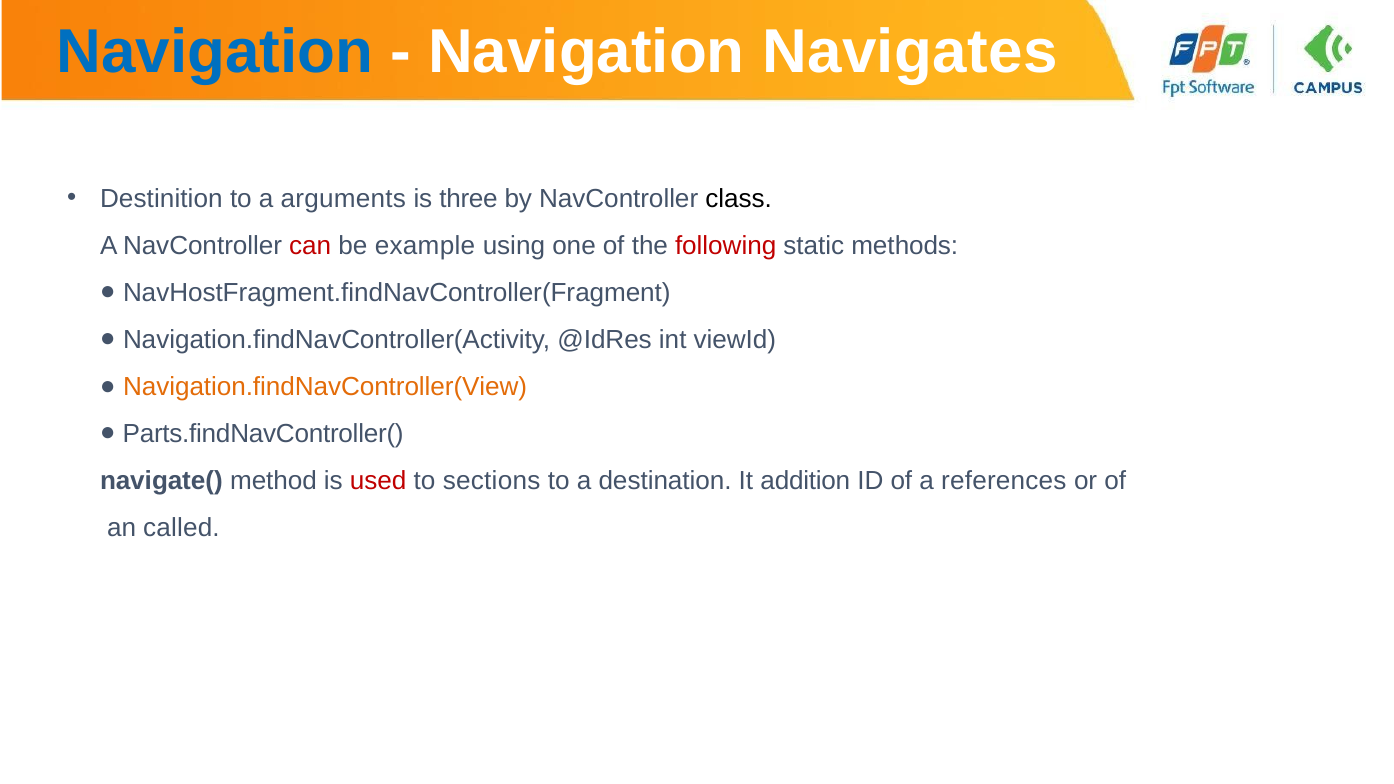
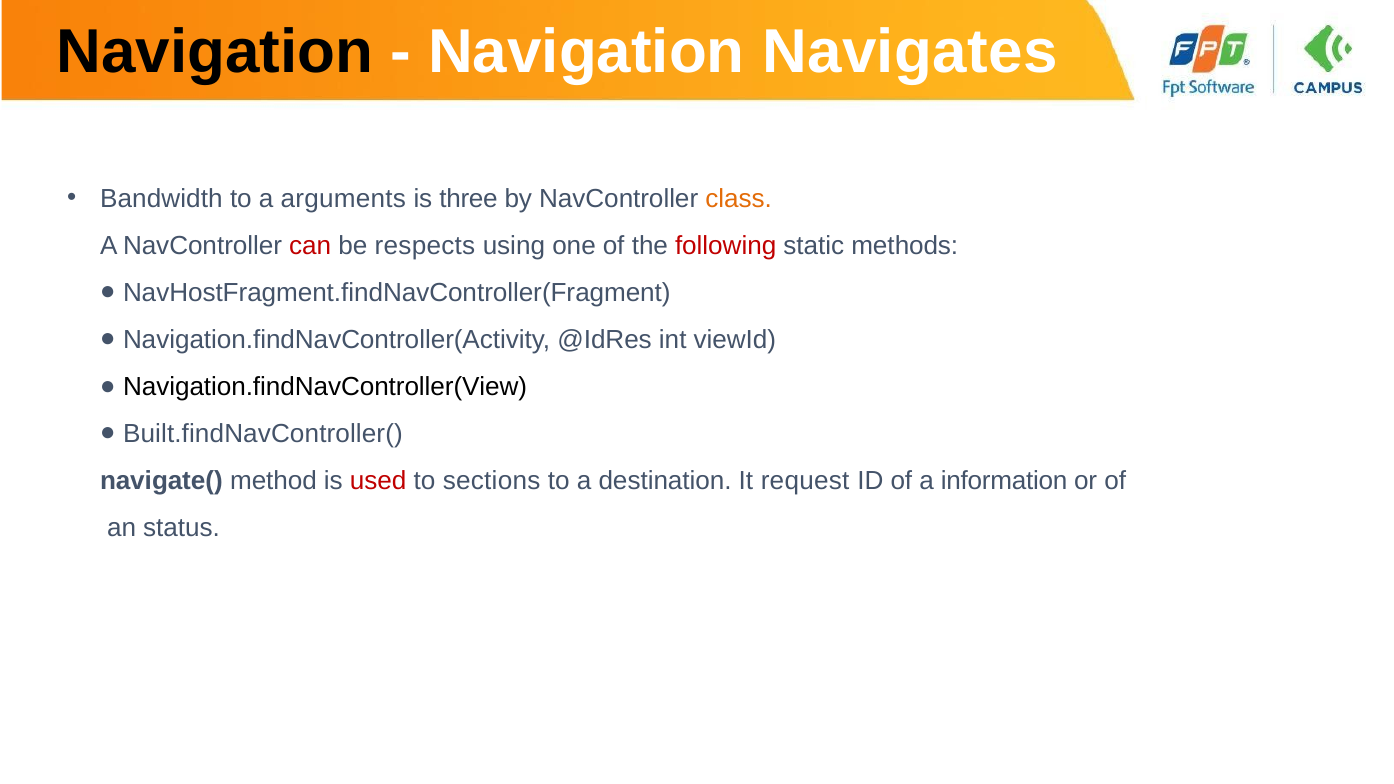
Navigation colour: blue -> black (215, 52)
Destinition: Destinition -> Bandwidth (161, 199)
class colour: black -> orange (739, 199)
example: example -> respects (425, 246)
Navigation.findNavController(View colour: orange -> black (325, 387)
Parts.findNavController(: Parts.findNavController( -> Built.findNavController( (263, 434)
addition: addition -> request (805, 481)
references: references -> information (1004, 481)
called: called -> status (182, 528)
